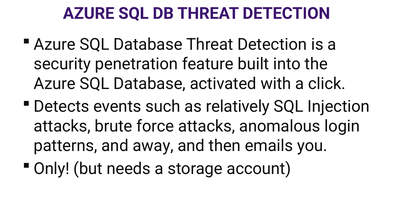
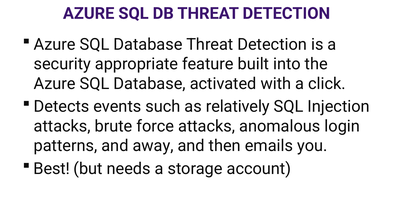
penetration: penetration -> appropriate (137, 64)
Only: Only -> Best (52, 169)
